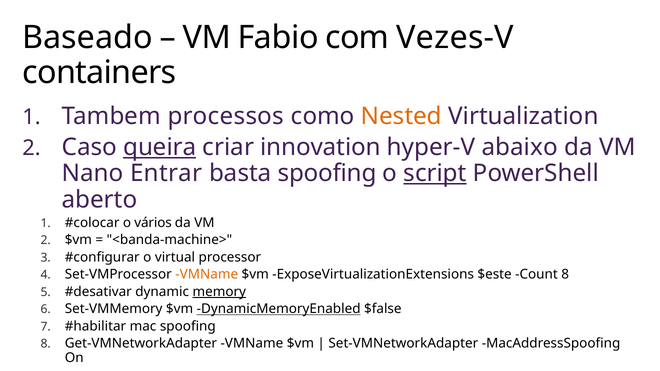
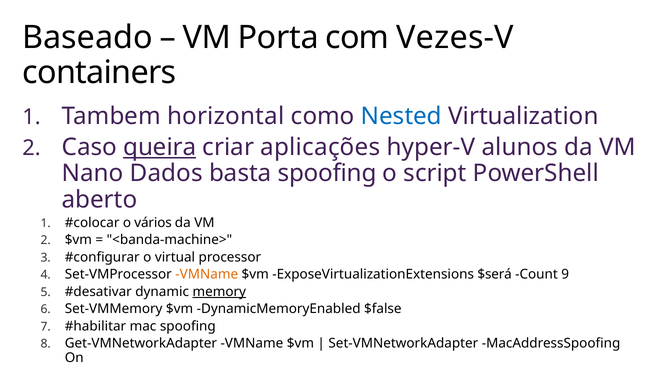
Fabio: Fabio -> Porta (278, 38)
processos: processos -> horizontal (226, 116)
Nested colour: orange -> blue (401, 116)
innovation: innovation -> aplicações (320, 147)
abaixo: abaixo -> alunos (520, 147)
Entrar: Entrar -> Dados (166, 173)
script underline: present -> none (435, 173)
$este: $este -> $será (495, 275)
Count 8: 8 -> 9 (565, 275)
DynamicMemoryEnabled underline: present -> none (279, 309)
